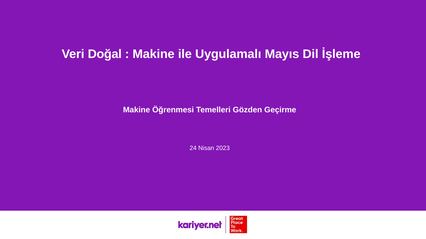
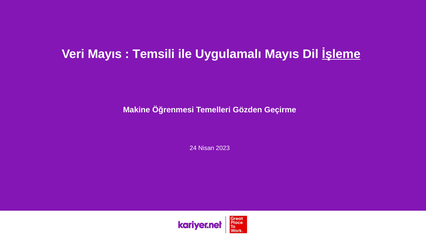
Veri Doğal: Doğal -> Mayıs (105, 54)
Makine: Makine -> Temsili (154, 54)
İşleme underline: none -> present (341, 54)
